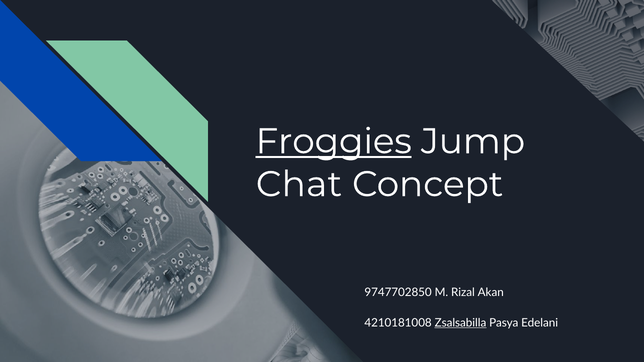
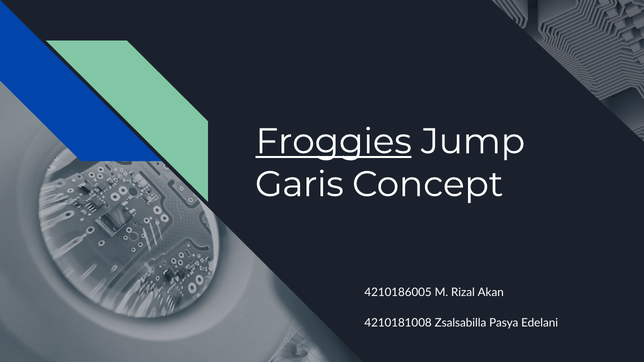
Chat: Chat -> Garis (299, 184)
9747702850: 9747702850 -> 4210186005 (398, 293)
Zsalsabilla underline: present -> none (460, 323)
